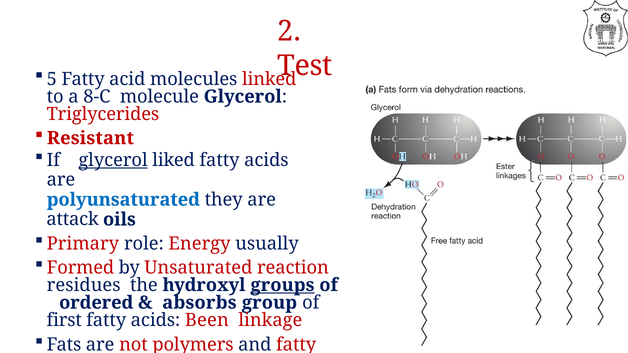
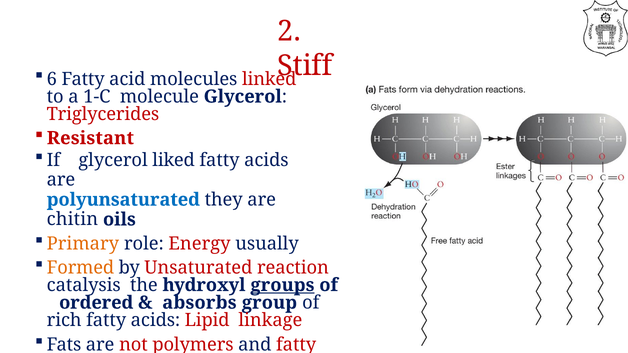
Test: Test -> Stiff (305, 66)
5: 5 -> 6 (52, 79)
8-C: 8-C -> 1-C (97, 97)
glycerol underline: present -> none (113, 160)
attack: attack -> chitin (72, 220)
Primary colour: red -> orange (83, 244)
Formed colour: red -> orange (80, 268)
residues: residues -> catalysis (84, 285)
first: first -> rich (64, 320)
Been: Been -> Lipid (207, 320)
